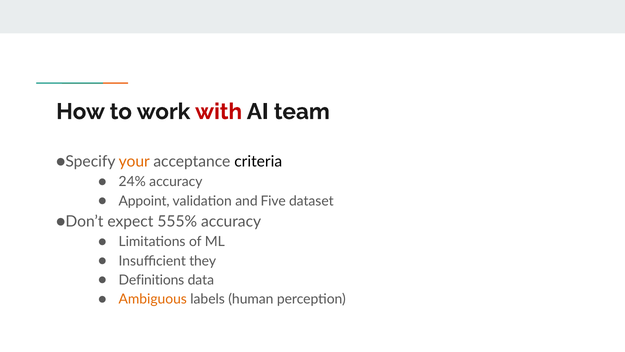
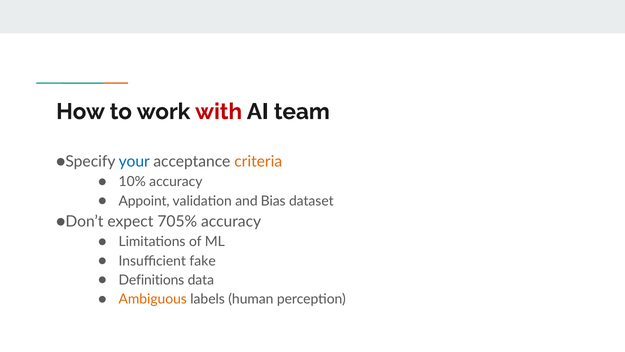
your colour: orange -> blue (134, 162)
criteria colour: black -> orange (258, 162)
24%: 24% -> 10% (132, 182)
Five: Five -> Bias (273, 201)
555%: 555% -> 705% (177, 221)
they: they -> fake (203, 261)
